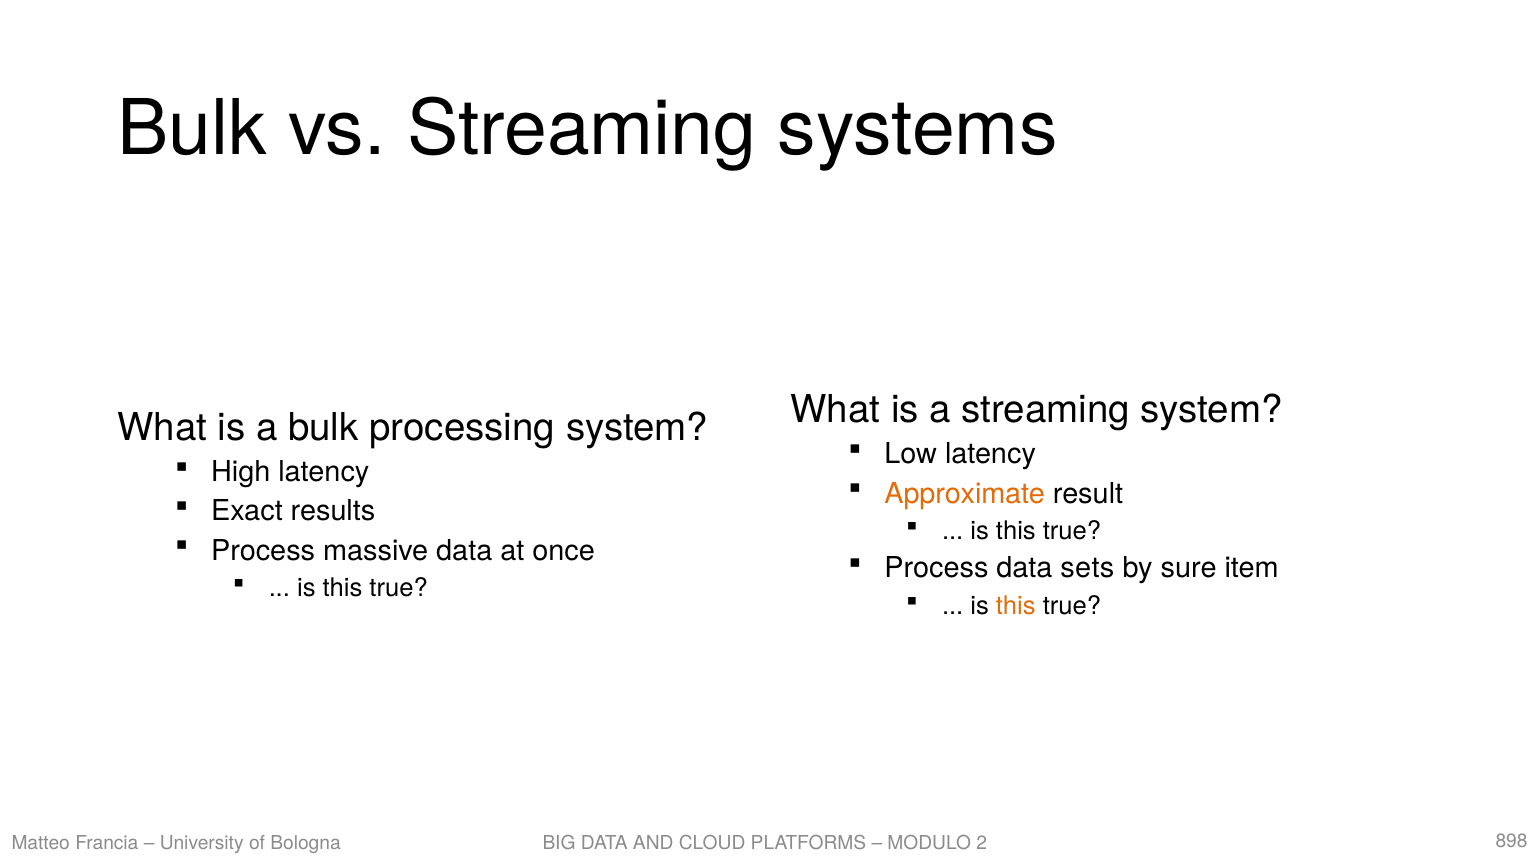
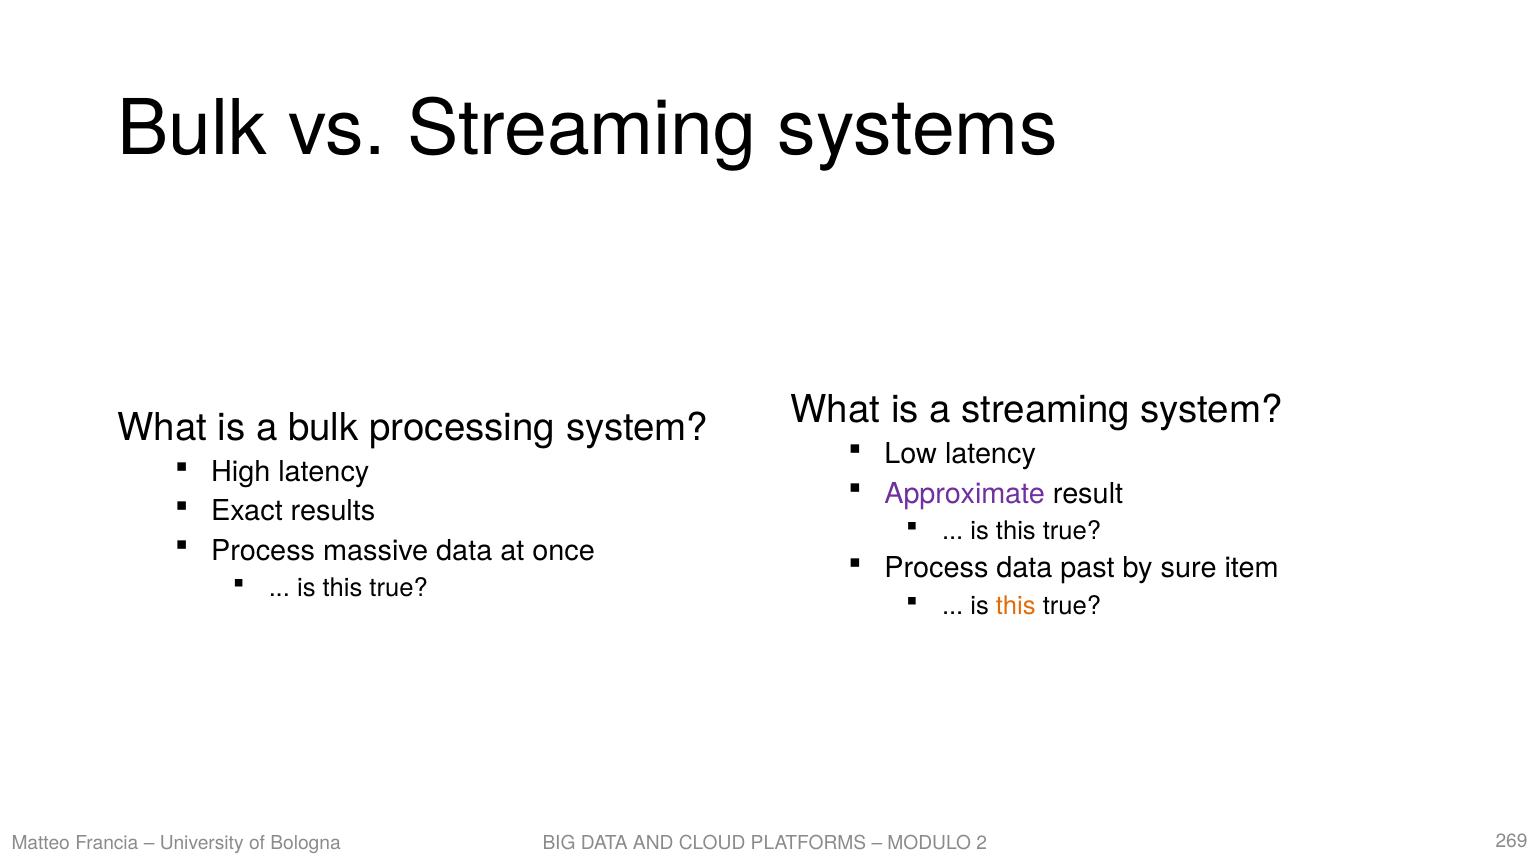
Approximate colour: orange -> purple (965, 494)
sets: sets -> past (1088, 569)
898: 898 -> 269 (1512, 842)
